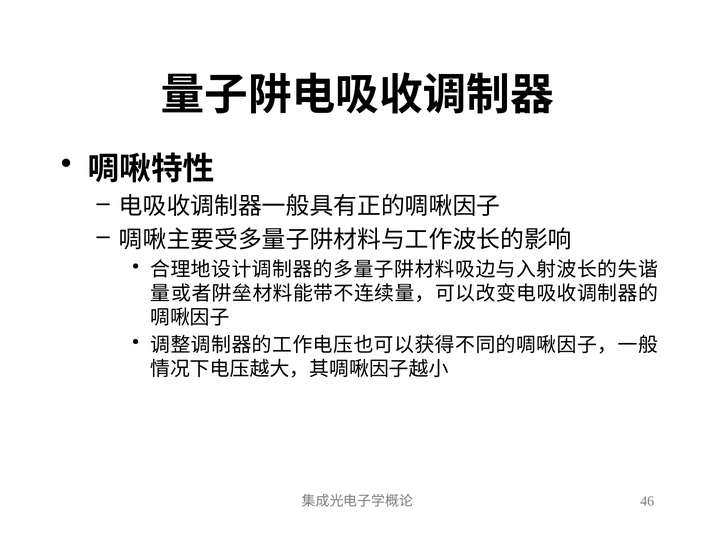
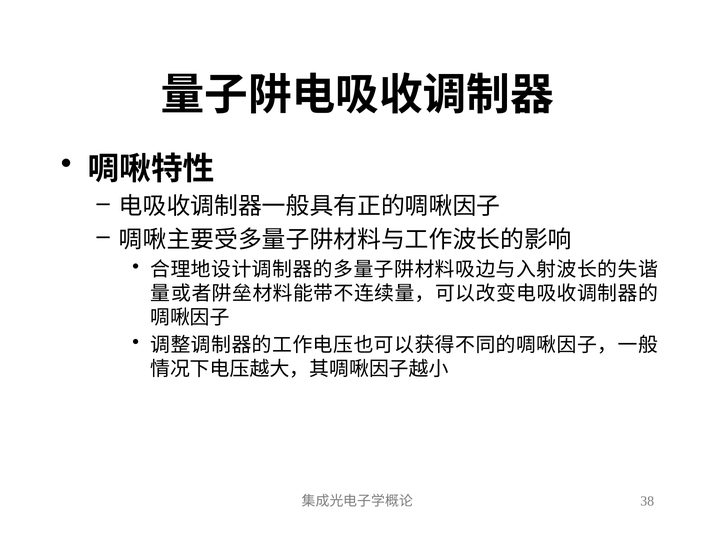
46: 46 -> 38 (647, 501)
